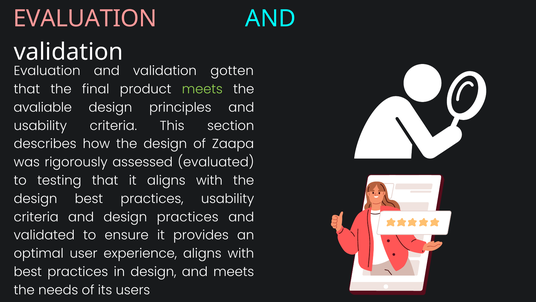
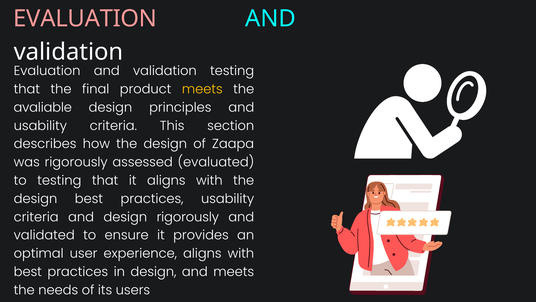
validation gotten: gotten -> testing (232, 71)
meets colour: light green -> yellow (202, 89)
design practices: practices -> rigorously (188, 217)
